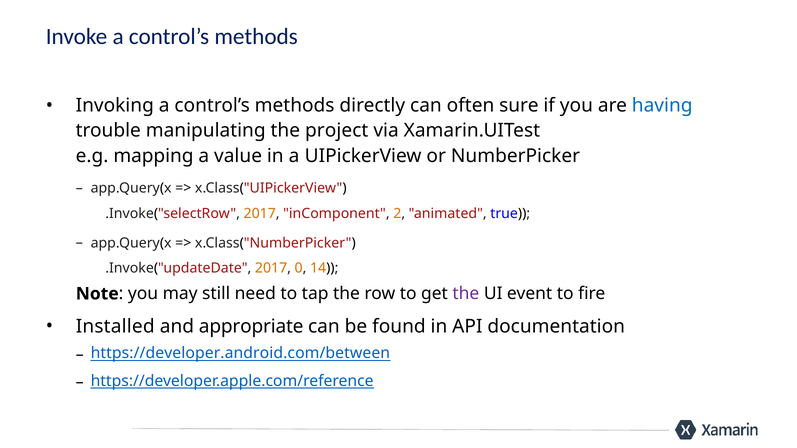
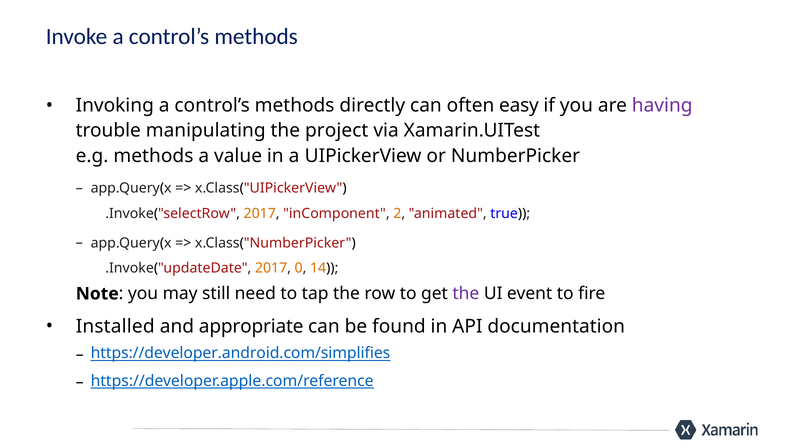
sure: sure -> easy (519, 106)
having colour: blue -> purple (662, 106)
e.g mapping: mapping -> methods (153, 156)
https://developer.android.com/between: https://developer.android.com/between -> https://developer.android.com/simplifies (240, 353)
